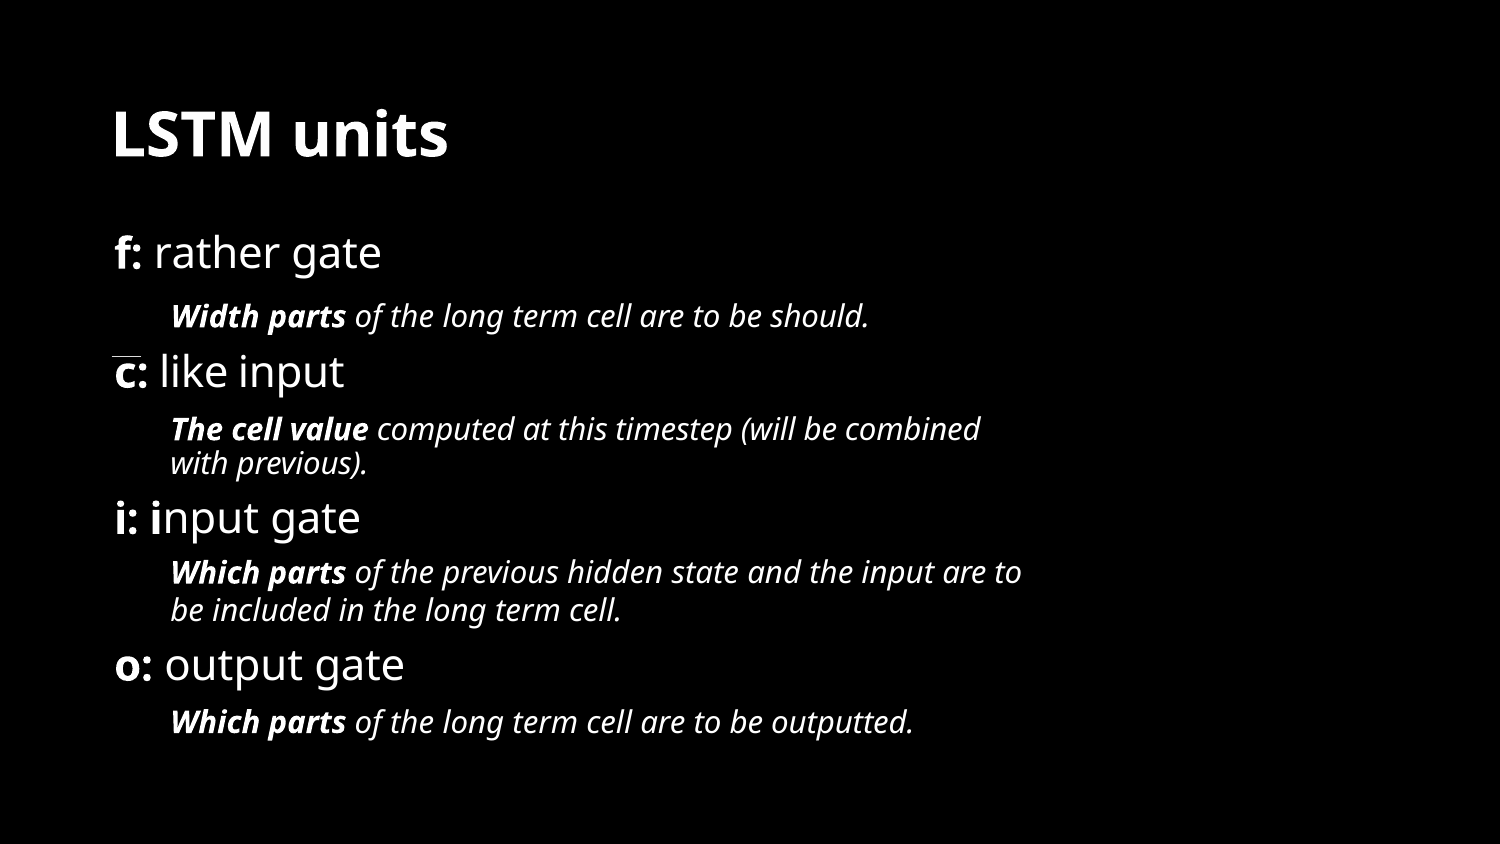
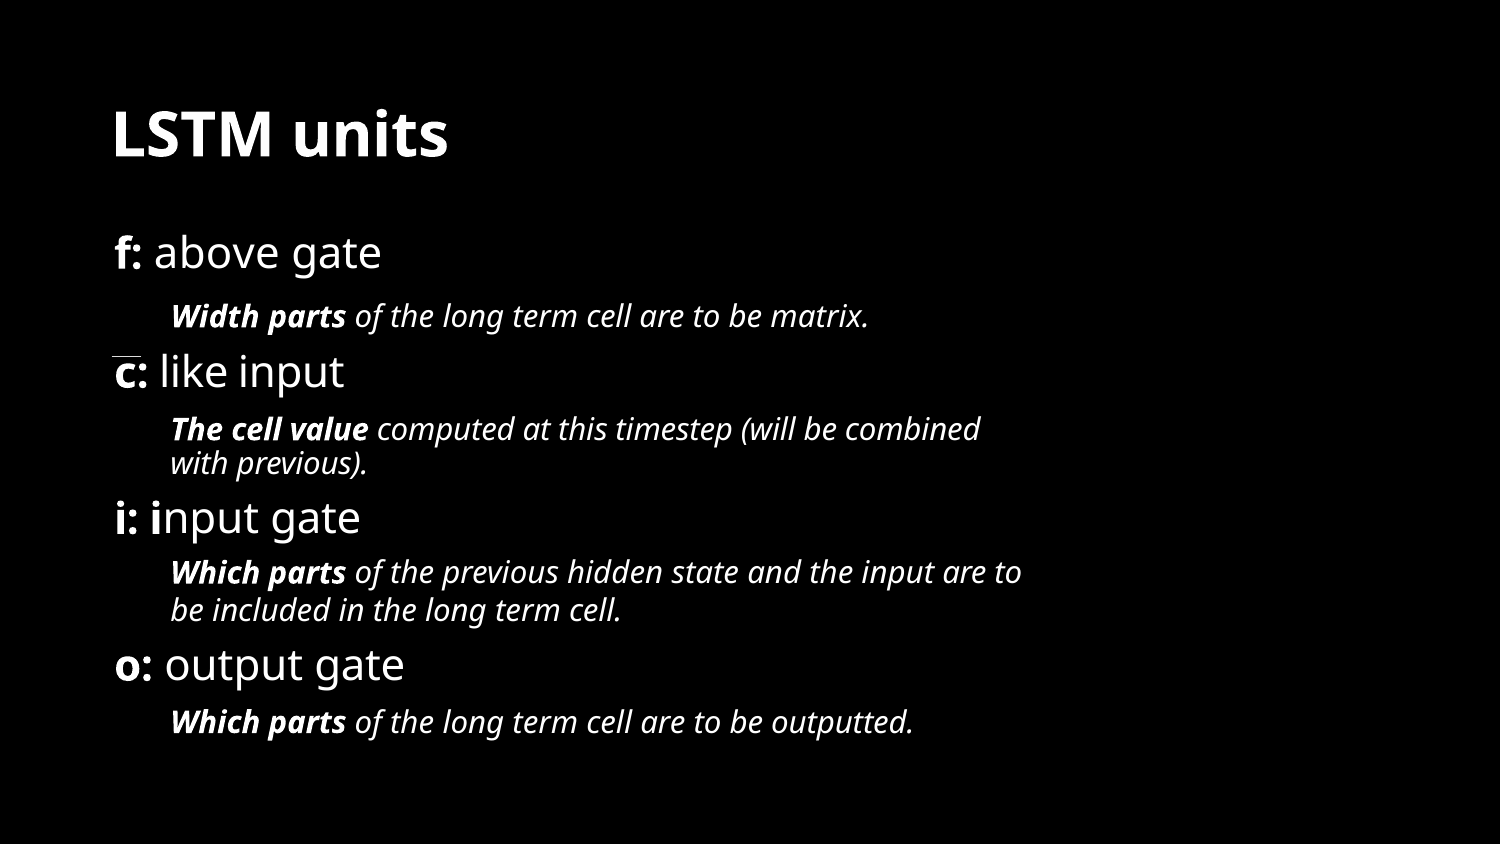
rather: rather -> above (217, 254)
should: should -> matrix (820, 317)
